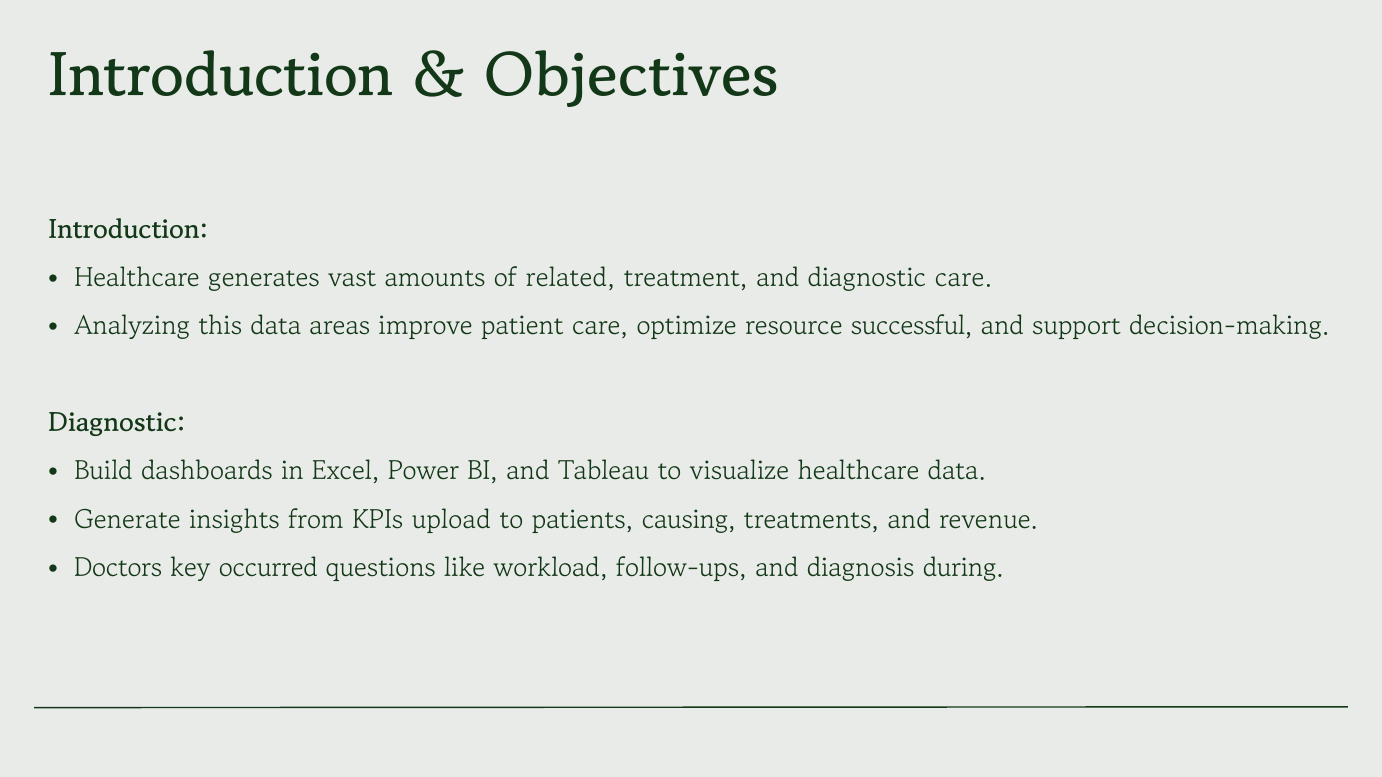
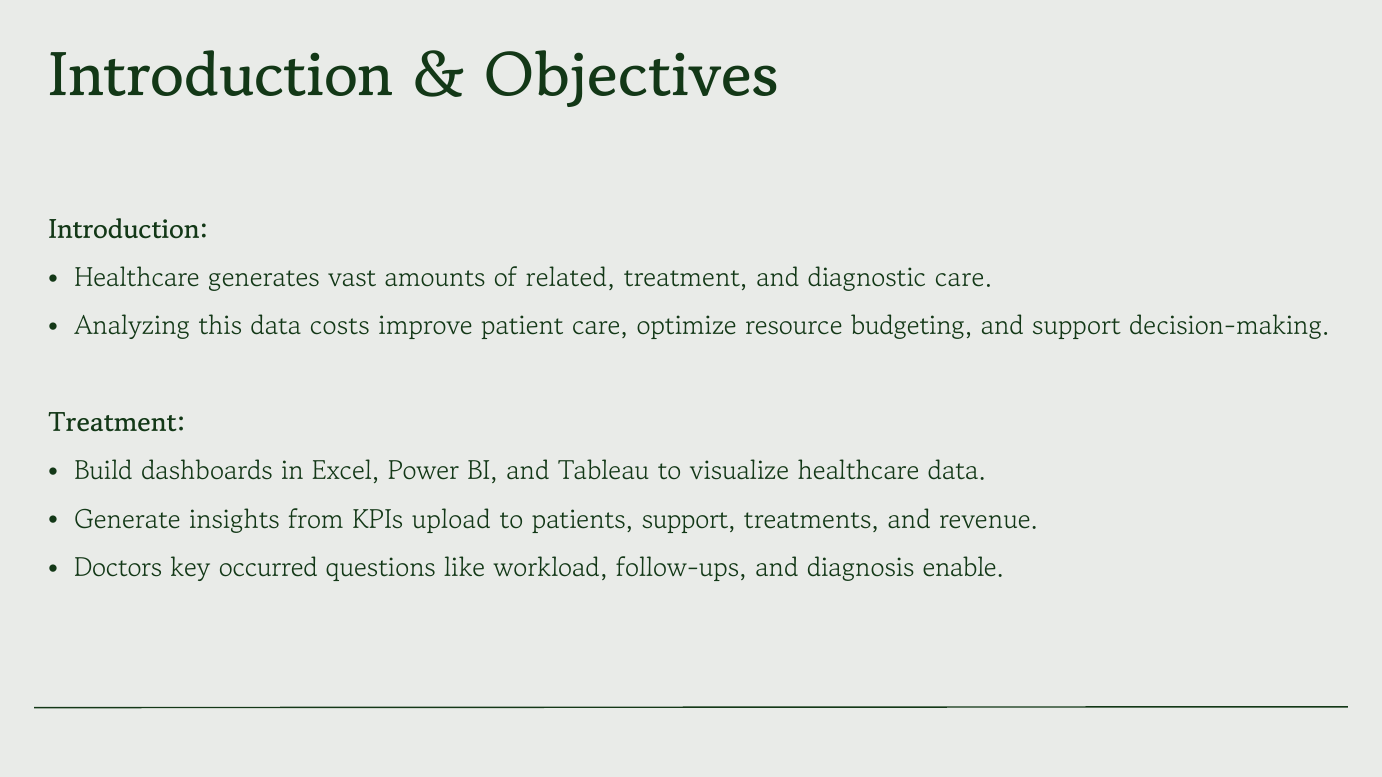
areas: areas -> costs (340, 328)
successful: successful -> budgeting (912, 328)
Diagnostic: Diagnostic -> Treatment (117, 425)
patients causing: causing -> support (689, 522)
during: during -> enable (963, 570)
